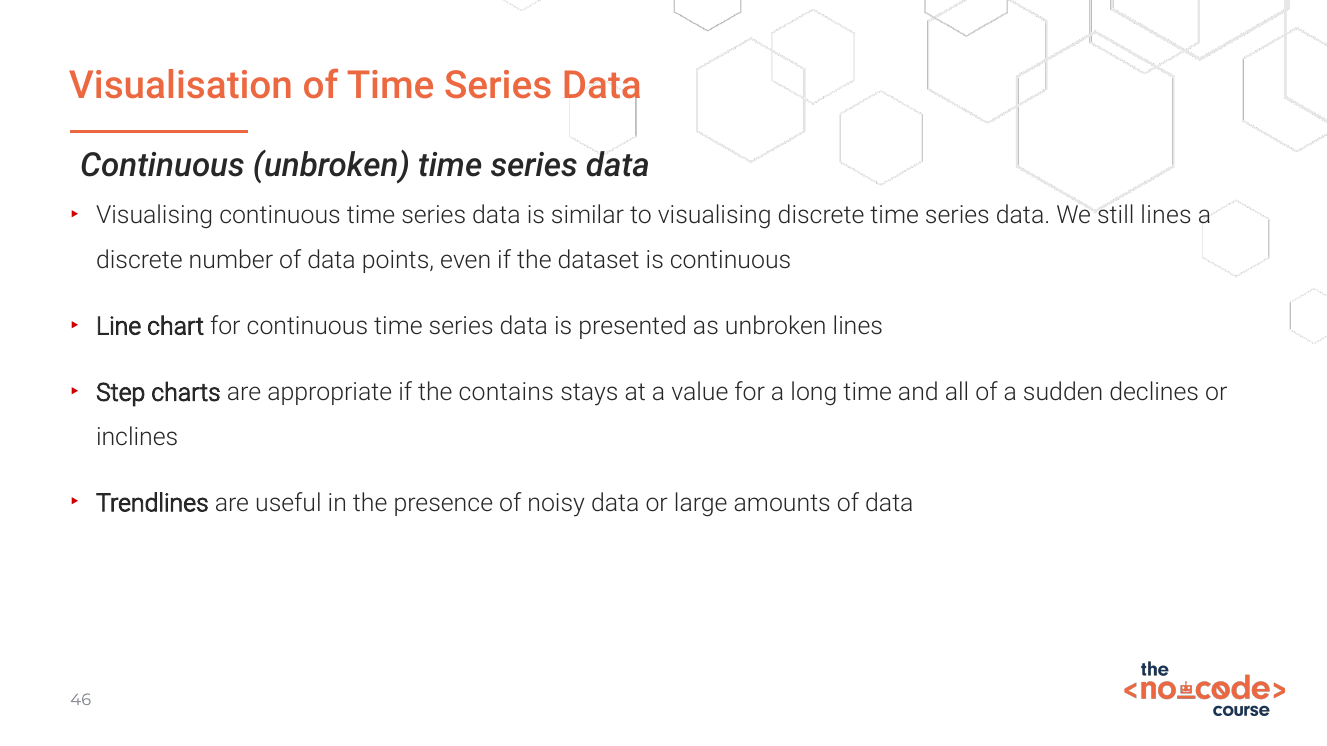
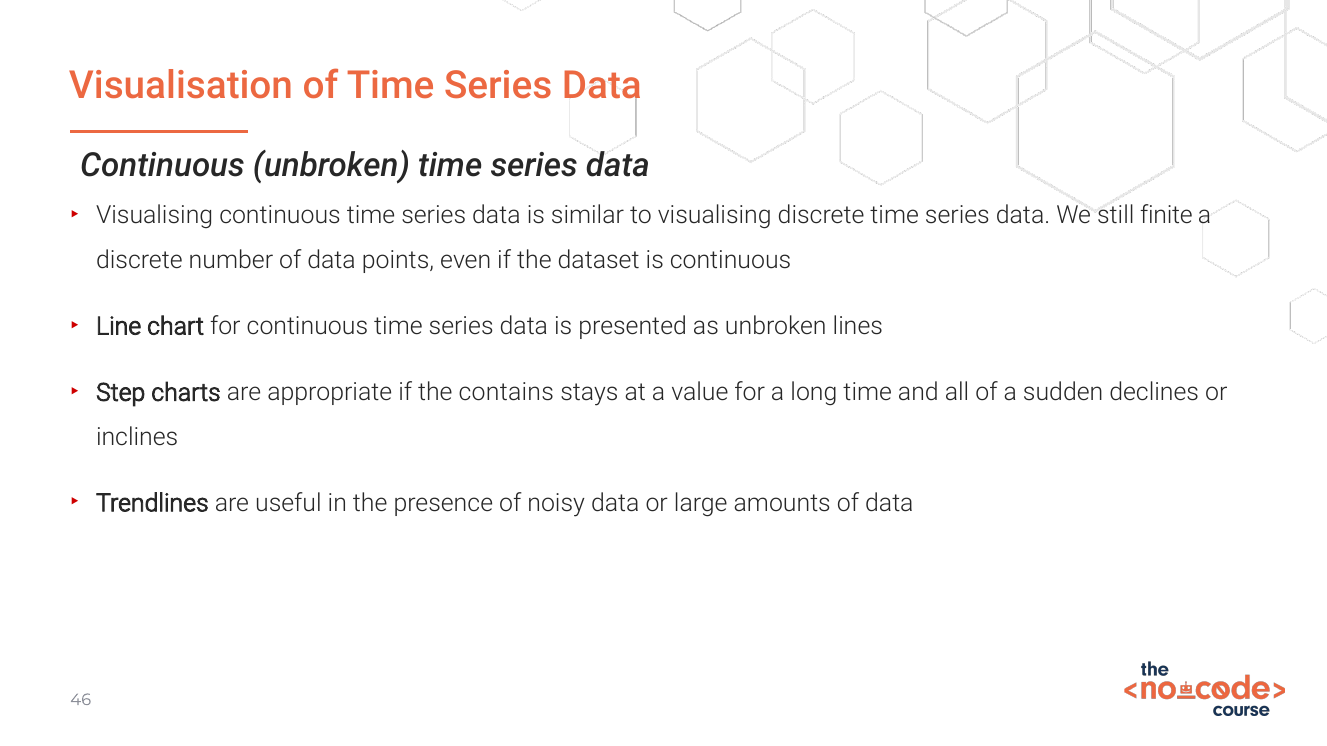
still lines: lines -> finite (1166, 216)
